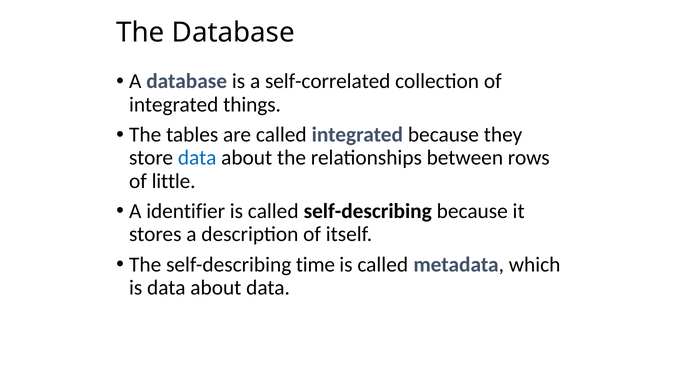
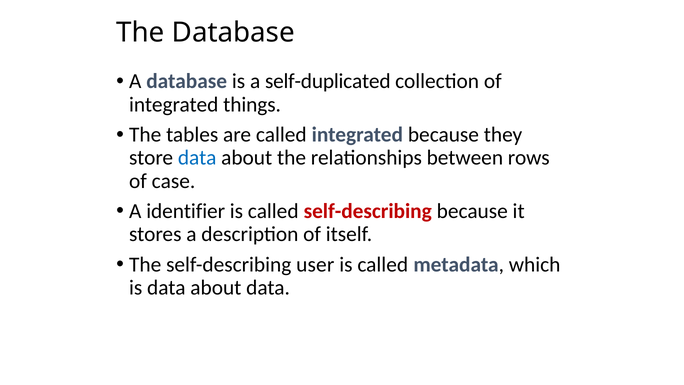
self-correlated: self-correlated -> self-duplicated (328, 81)
little: little -> case (173, 181)
self-describing colour: black -> red (368, 211)
time: time -> user (315, 264)
